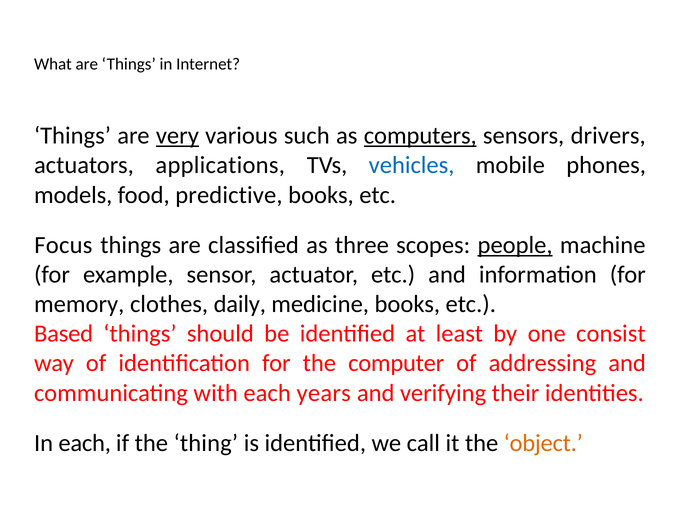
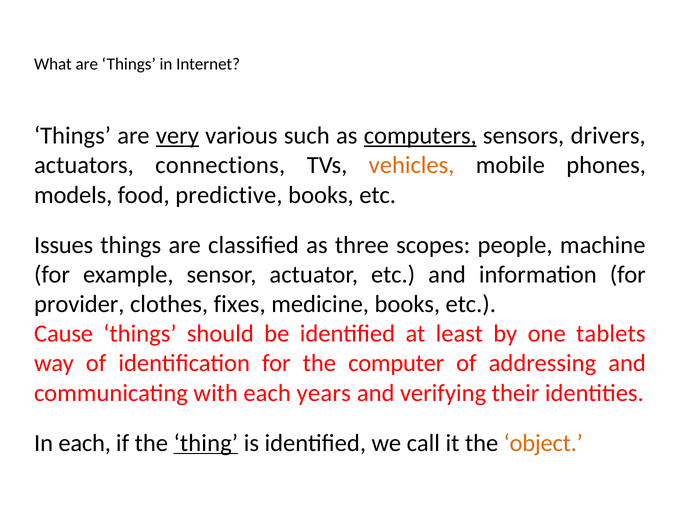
applications: applications -> connections (220, 165)
vehicles colour: blue -> orange (412, 165)
Focus: Focus -> Issues (64, 245)
people underline: present -> none (515, 245)
memory: memory -> provider (79, 304)
daily: daily -> fixes (240, 304)
Based: Based -> Cause (64, 334)
consist: consist -> tablets (611, 334)
thing underline: none -> present (206, 443)
